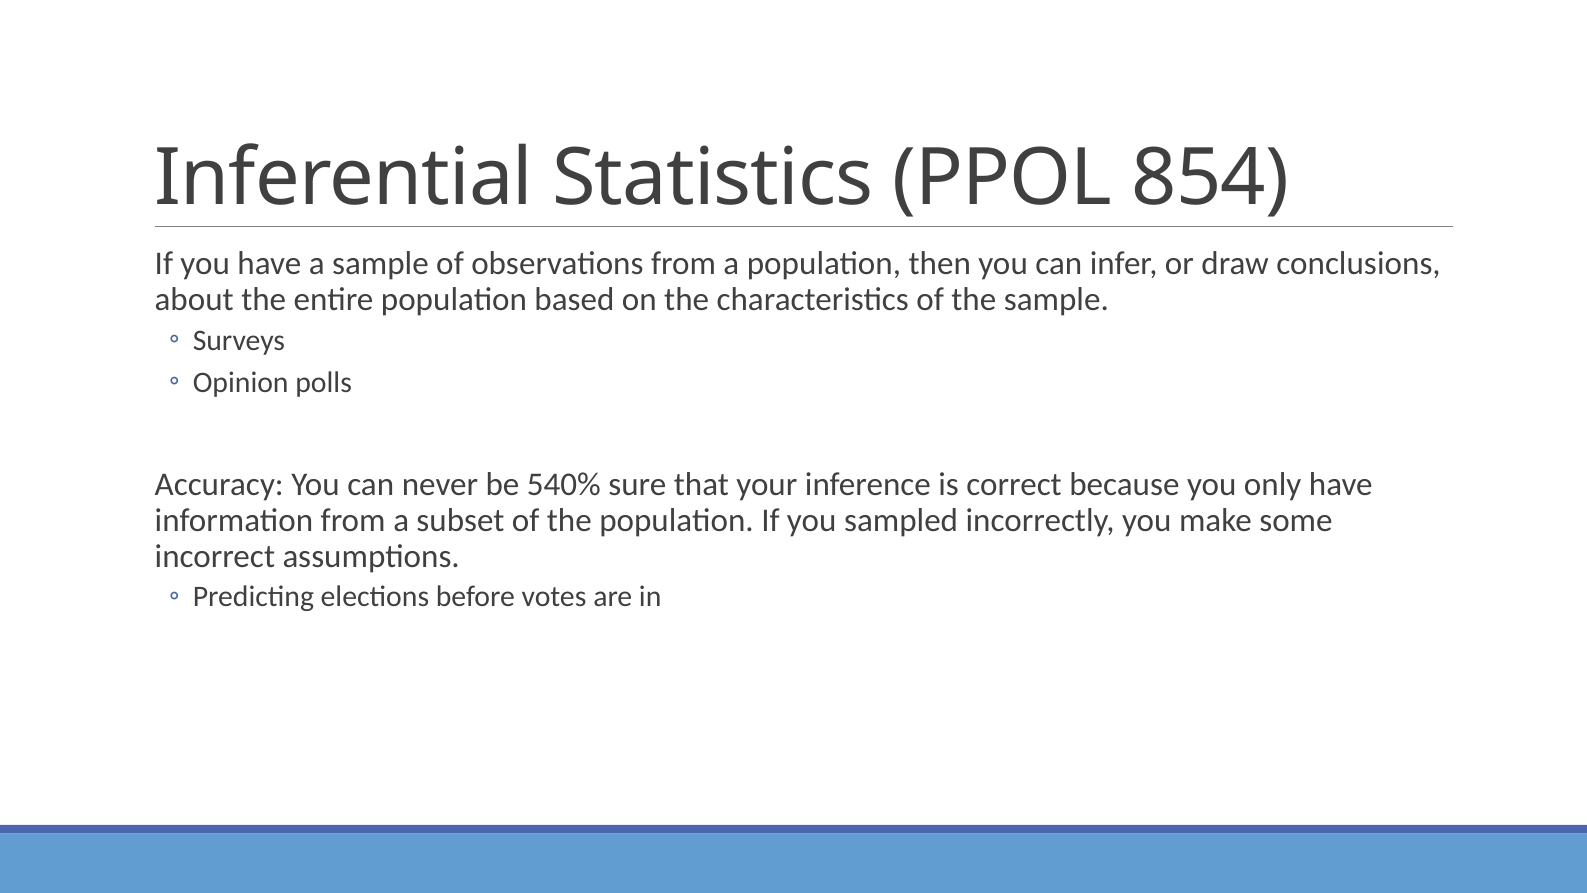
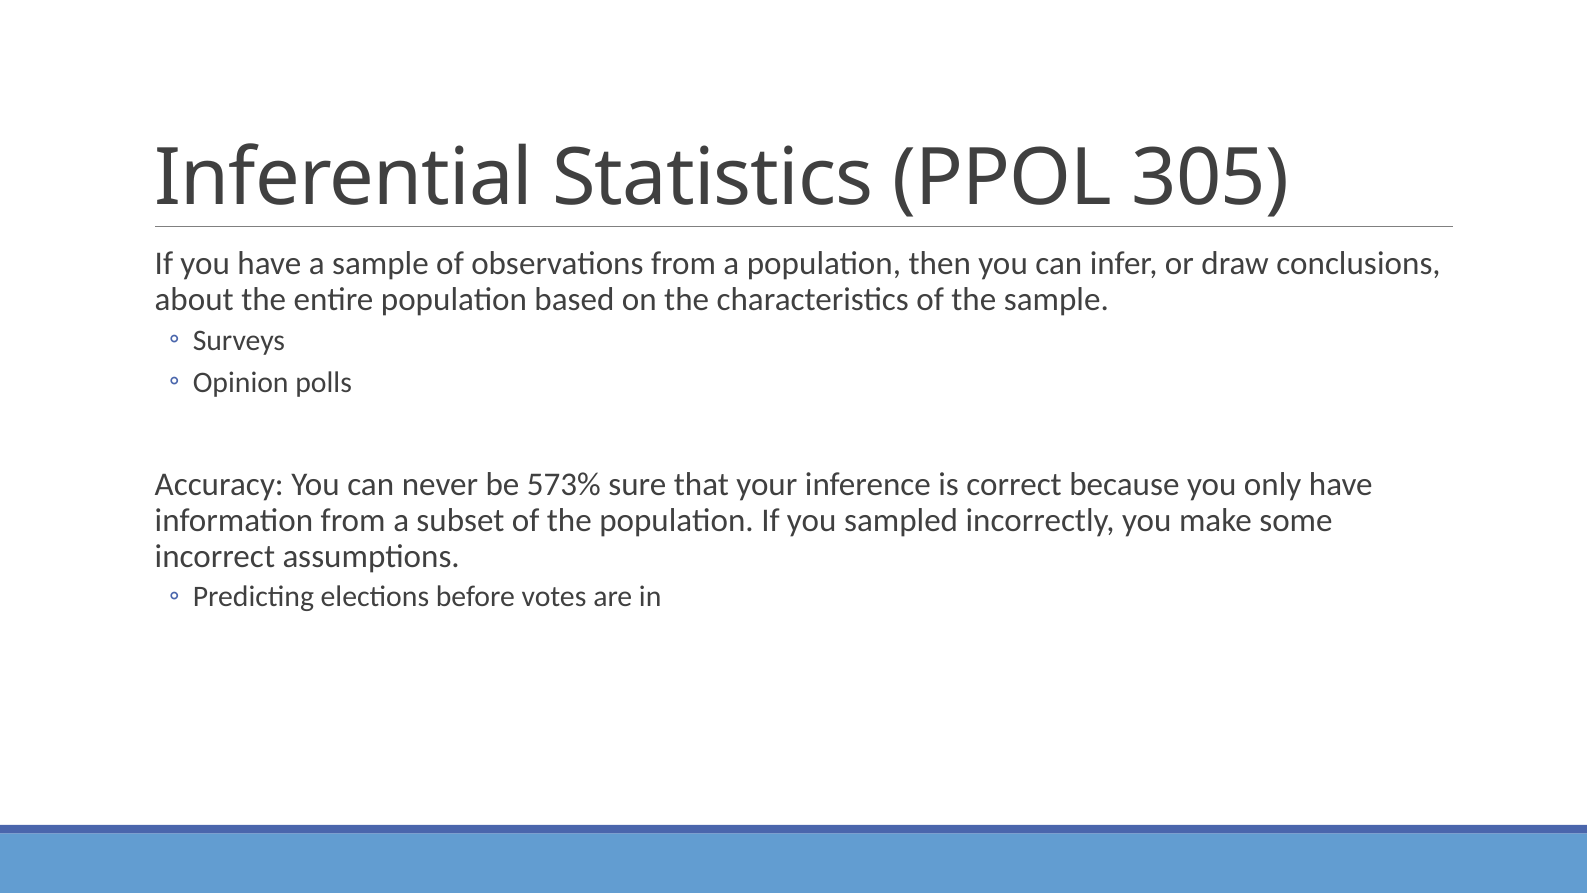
854: 854 -> 305 (1210, 178)
540%: 540% -> 573% (564, 485)
